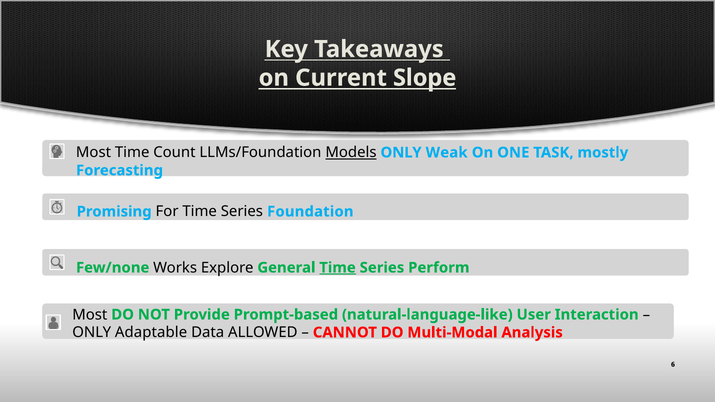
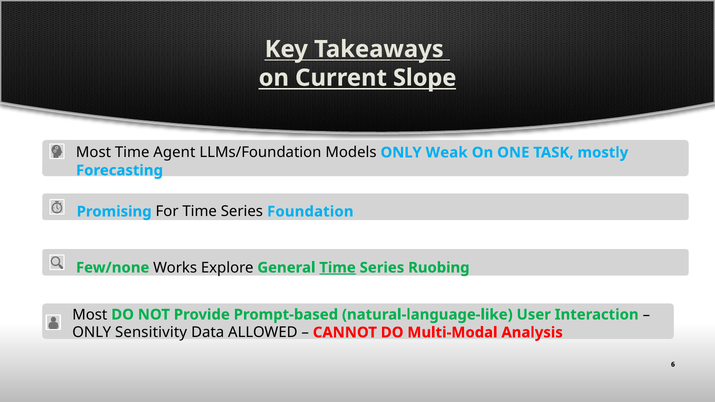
Count: Count -> Agent (174, 153)
Models underline: present -> none (351, 153)
Perform: Perform -> Ruobing (439, 268)
Adaptable: Adaptable -> Sensitivity (151, 333)
